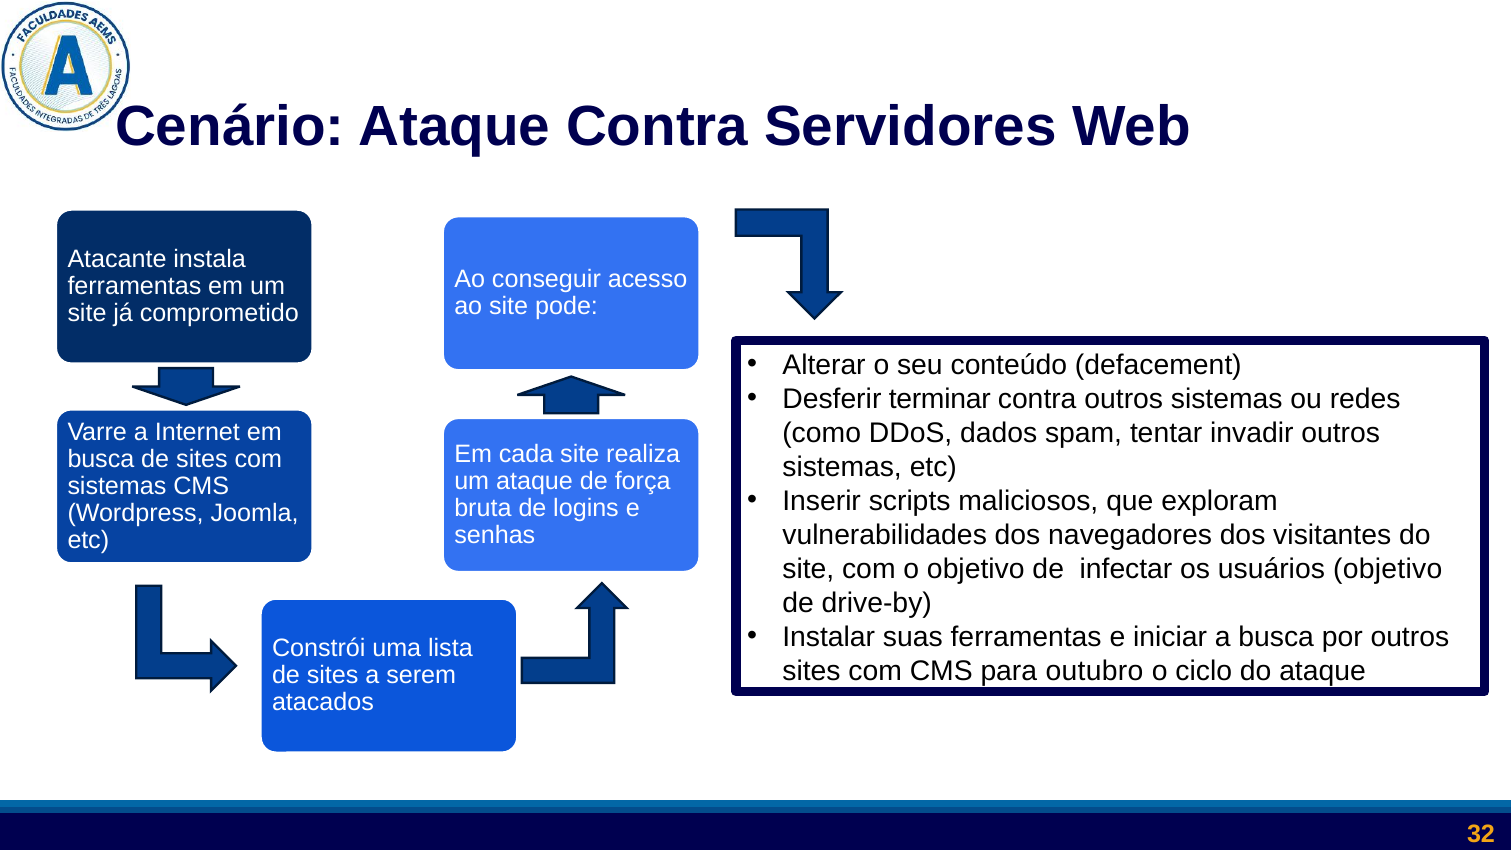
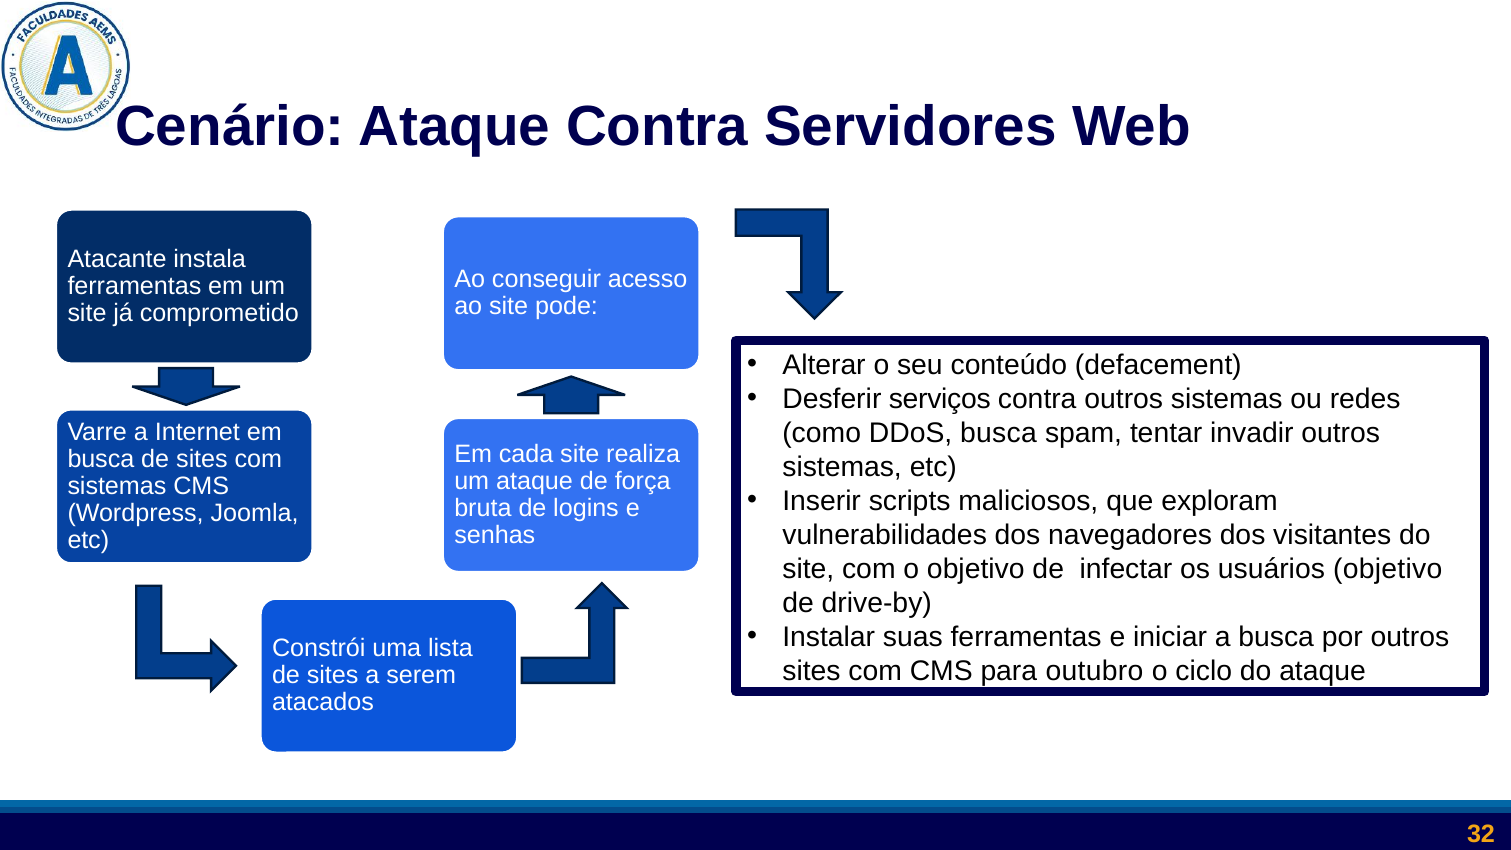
terminar: terminar -> serviços (940, 399)
DDoS dados: dados -> busca (998, 433)
